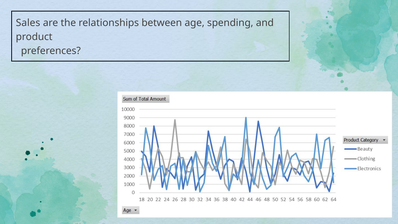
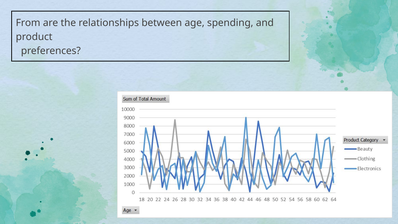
Sales: Sales -> From (28, 23)
